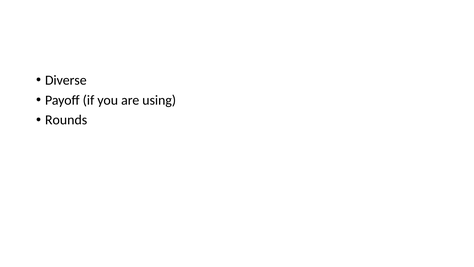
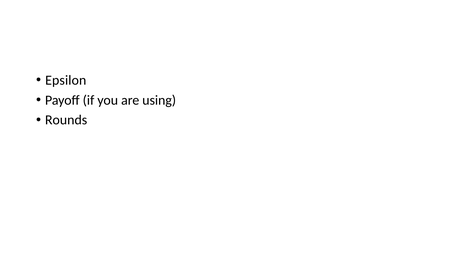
Diverse: Diverse -> Epsilon (66, 80)
